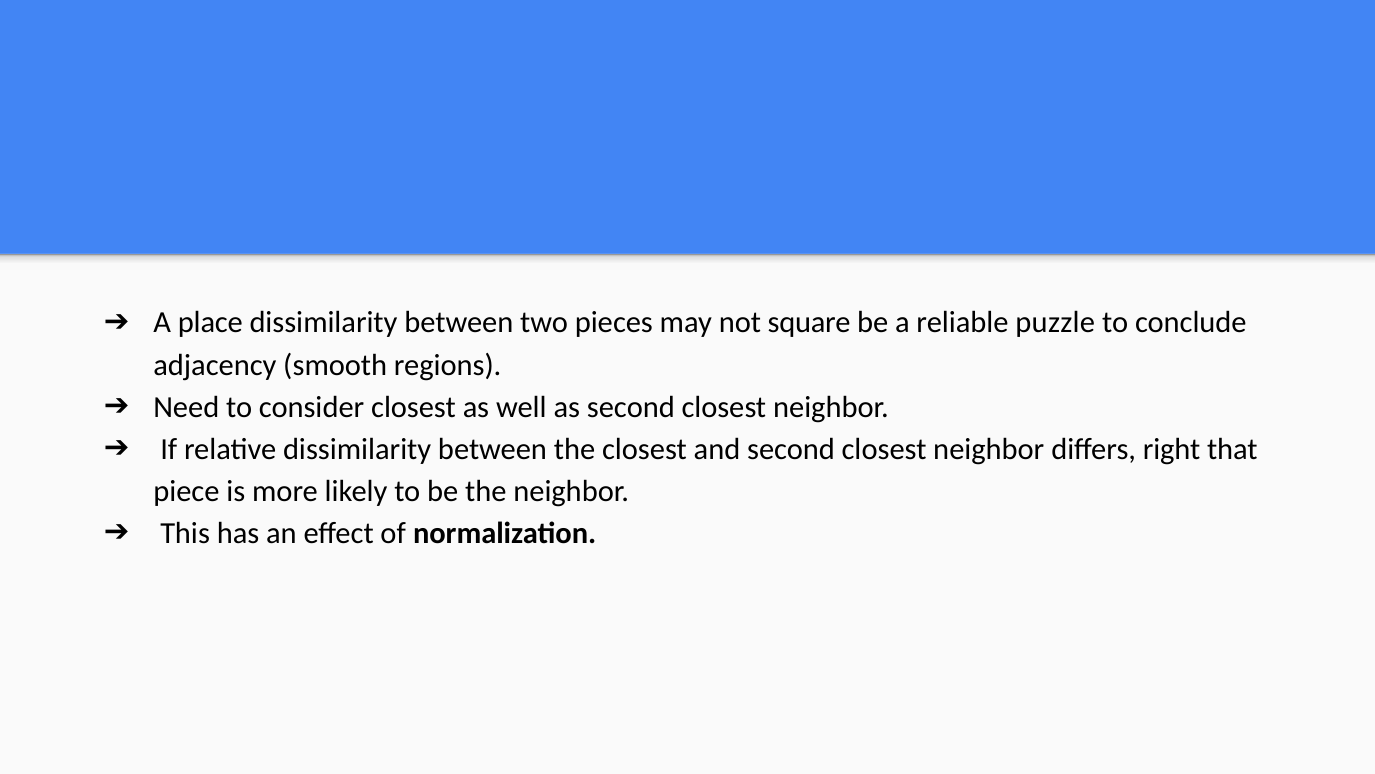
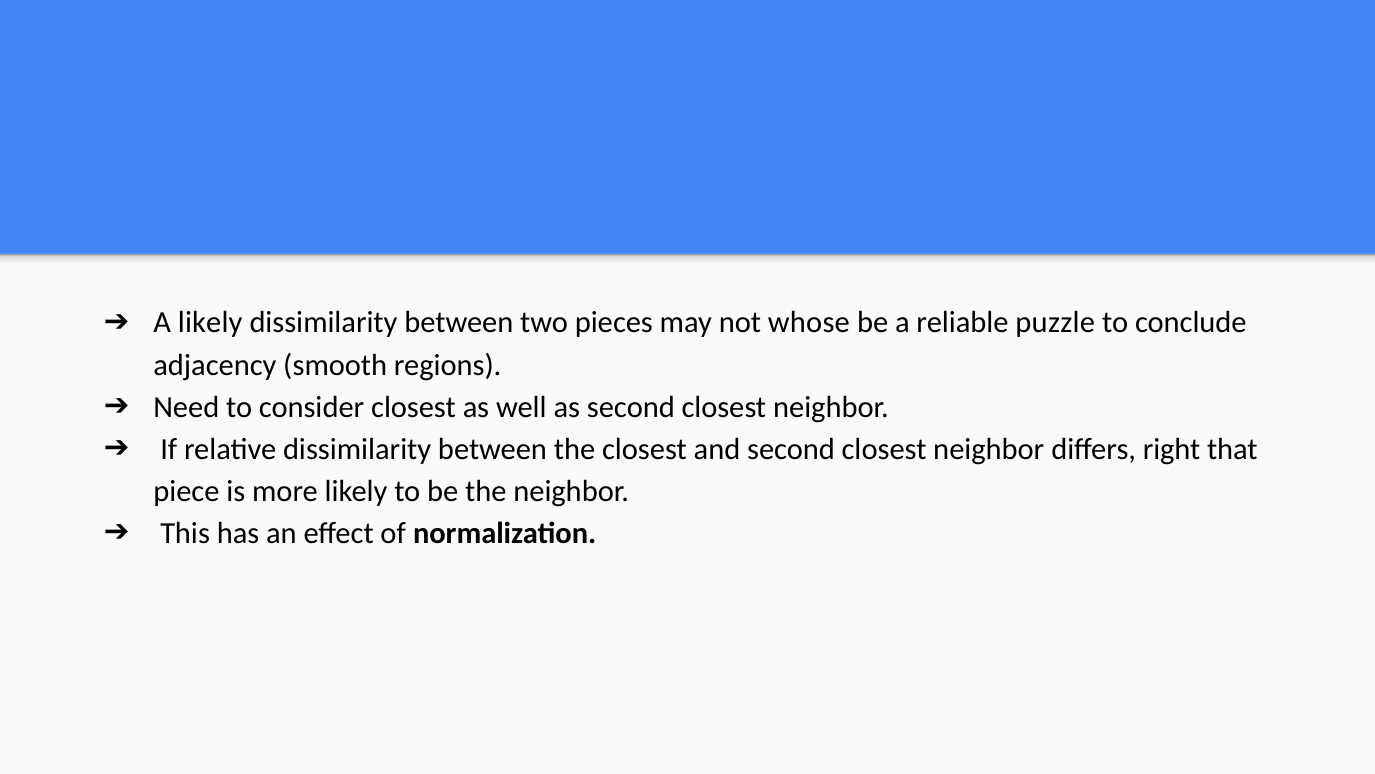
A place: place -> likely (210, 323)
square: square -> whose (809, 323)
